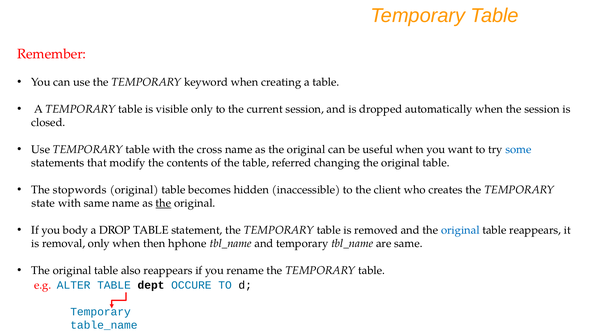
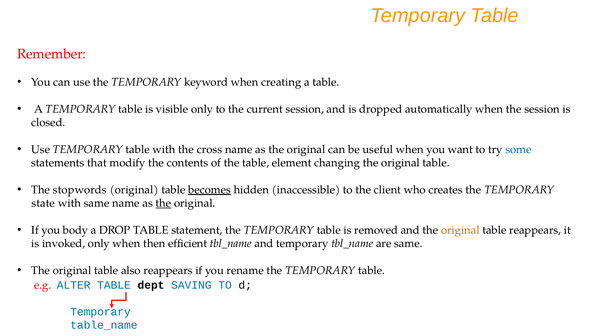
referred: referred -> element (292, 163)
becomes underline: none -> present (210, 190)
original colour: blue -> orange (460, 230)
removal: removal -> invoked (64, 244)
hphone: hphone -> efficient (188, 244)
OCCURE: OCCURE -> SAVING (191, 286)
